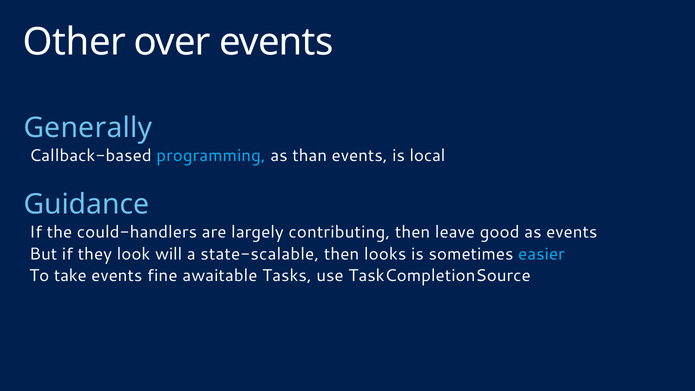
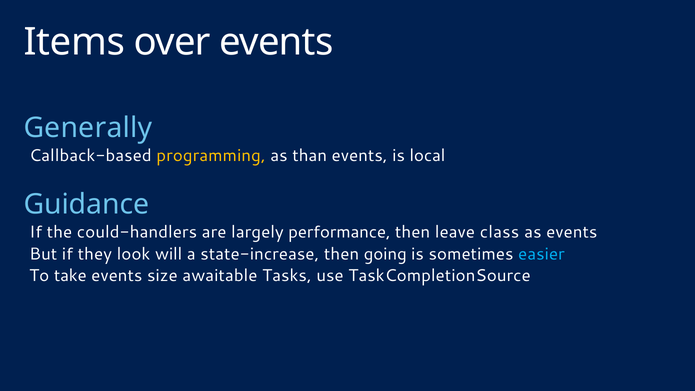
Other: Other -> Items (74, 42)
programming colour: light blue -> yellow (211, 156)
contributing: contributing -> performance (339, 232)
good: good -> class (500, 232)
state-scalable: state-scalable -> state-increase (260, 254)
looks: looks -> going (385, 254)
fine: fine -> size (162, 276)
